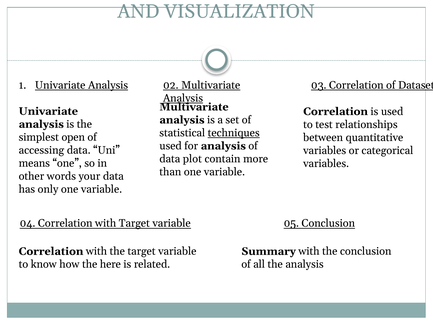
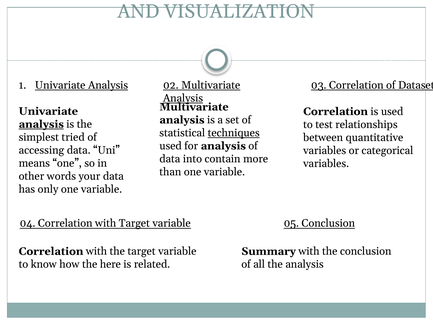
analysis underline: none -> present (41, 124)
open: open -> tried (73, 137)
plot: plot -> into (192, 159)
